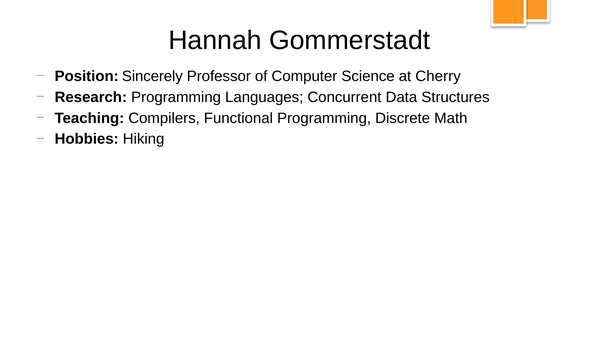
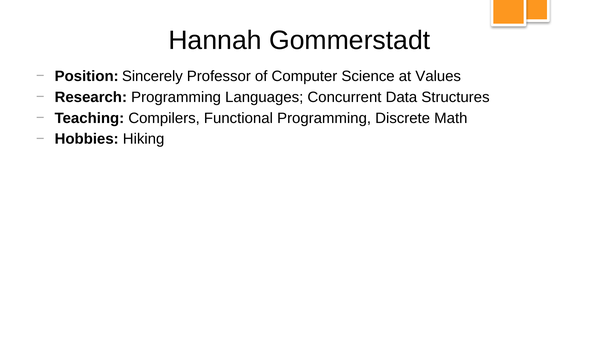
Cherry: Cherry -> Values (438, 76)
